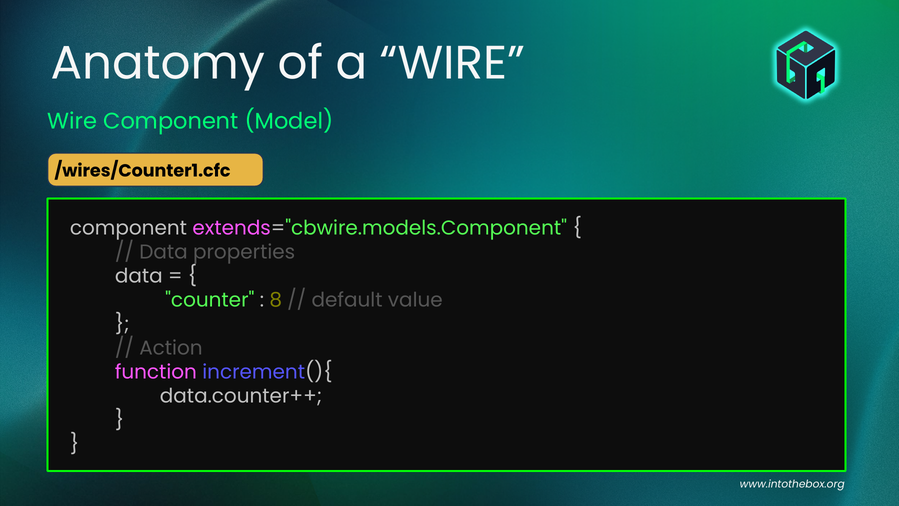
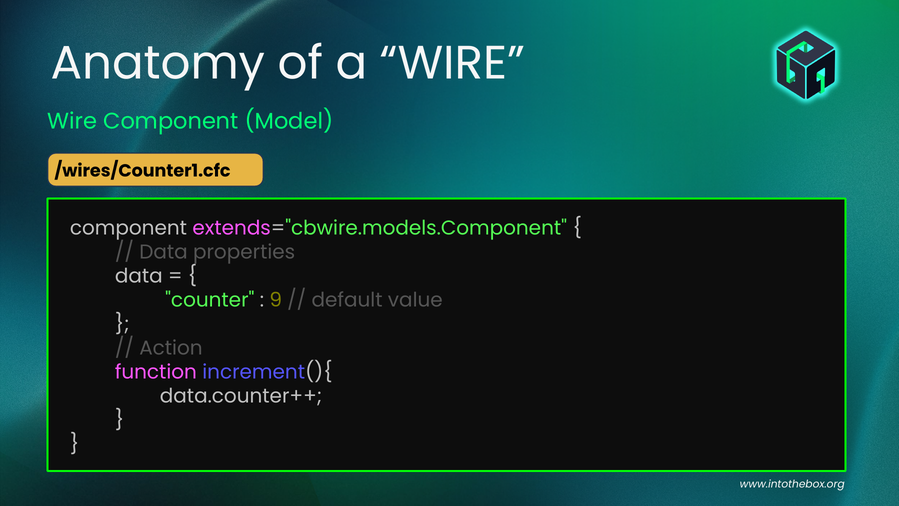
8: 8 -> 9 (276, 300)
